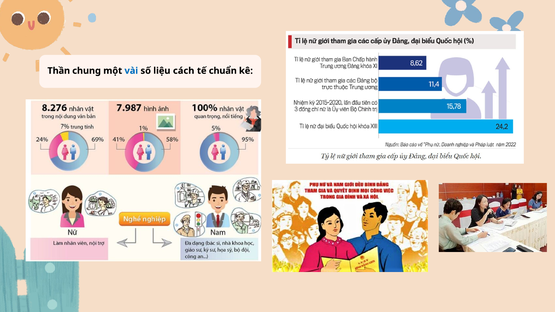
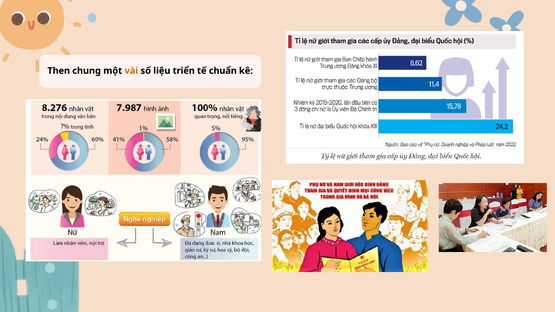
Thần: Thần -> Then (59, 71)
vài colour: blue -> orange (131, 71)
cách: cách -> triển (184, 71)
